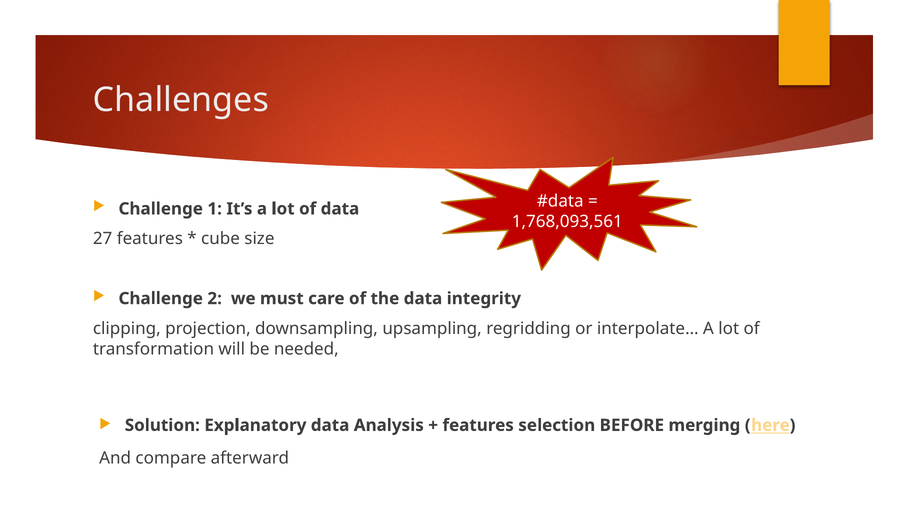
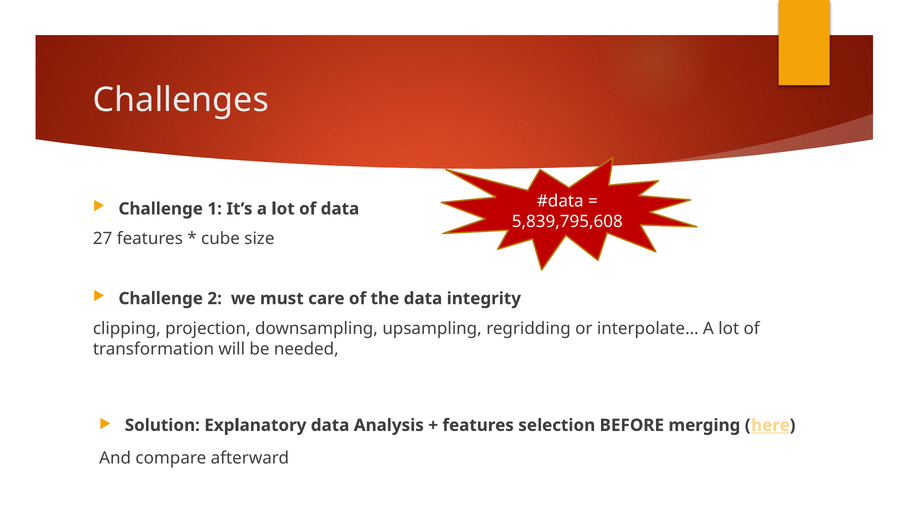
1,768,093,561: 1,768,093,561 -> 5,839,795,608 (567, 222)
